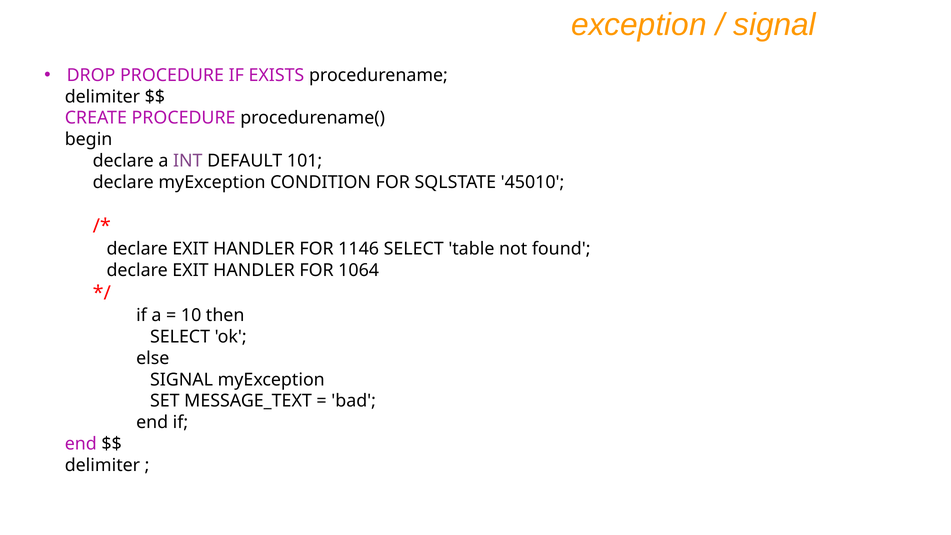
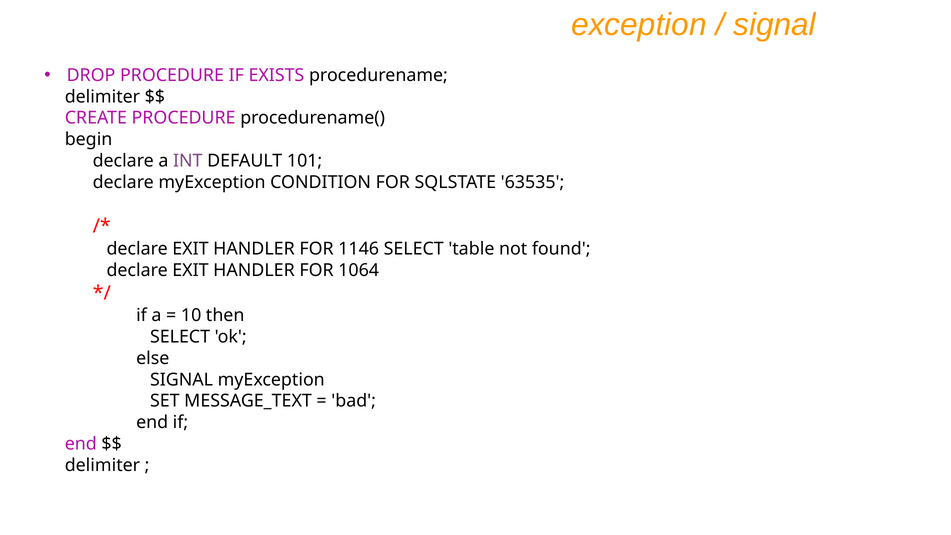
45010: 45010 -> 63535 (532, 182)
